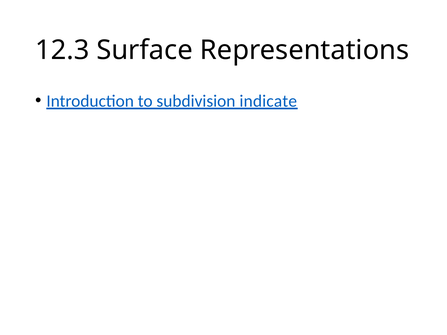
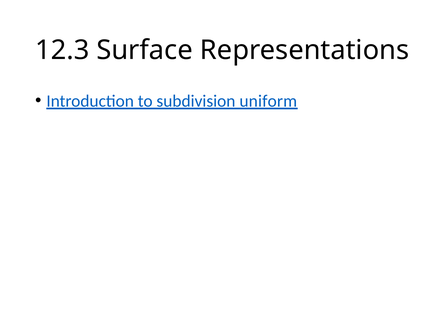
indicate: indicate -> uniform (268, 101)
